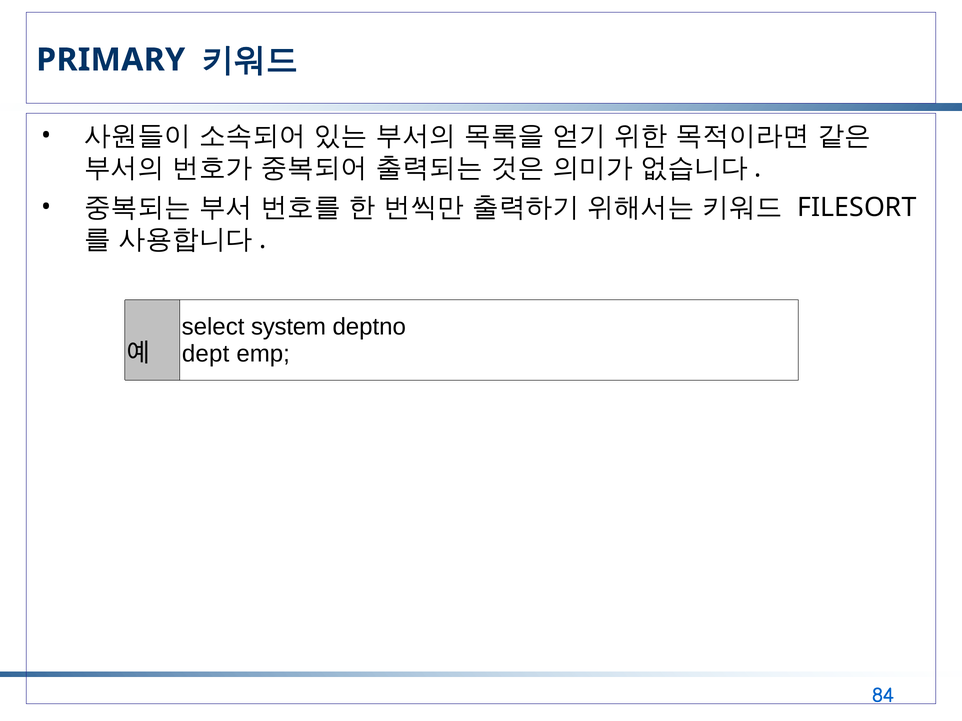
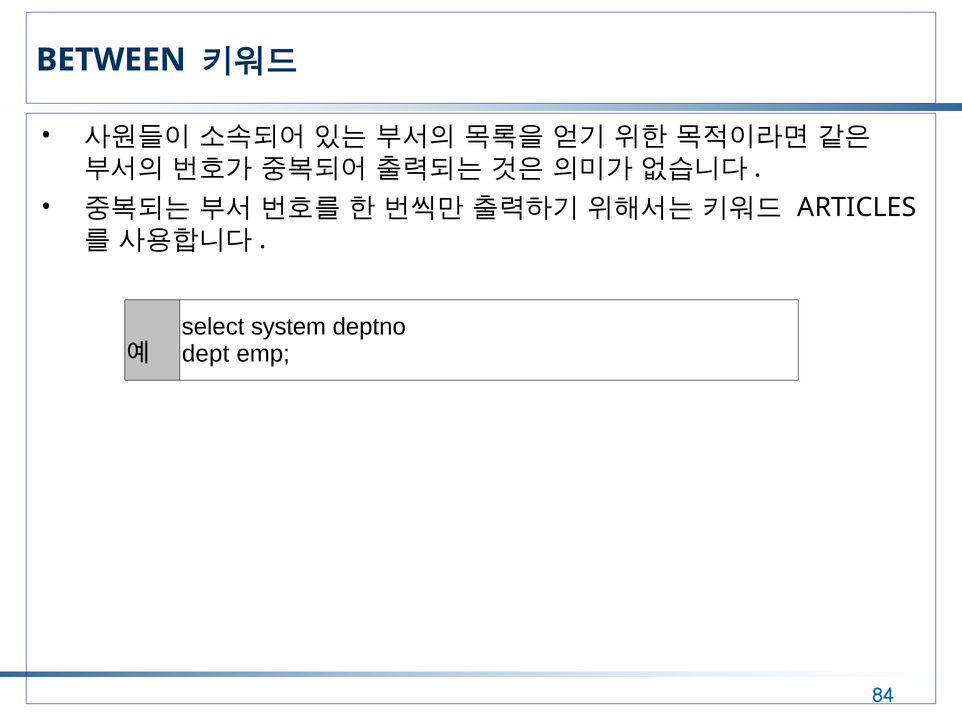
PRIMARY: PRIMARY -> BETWEEN (111, 60)
FILESORT: FILESORT -> ARTICLES (857, 208)
